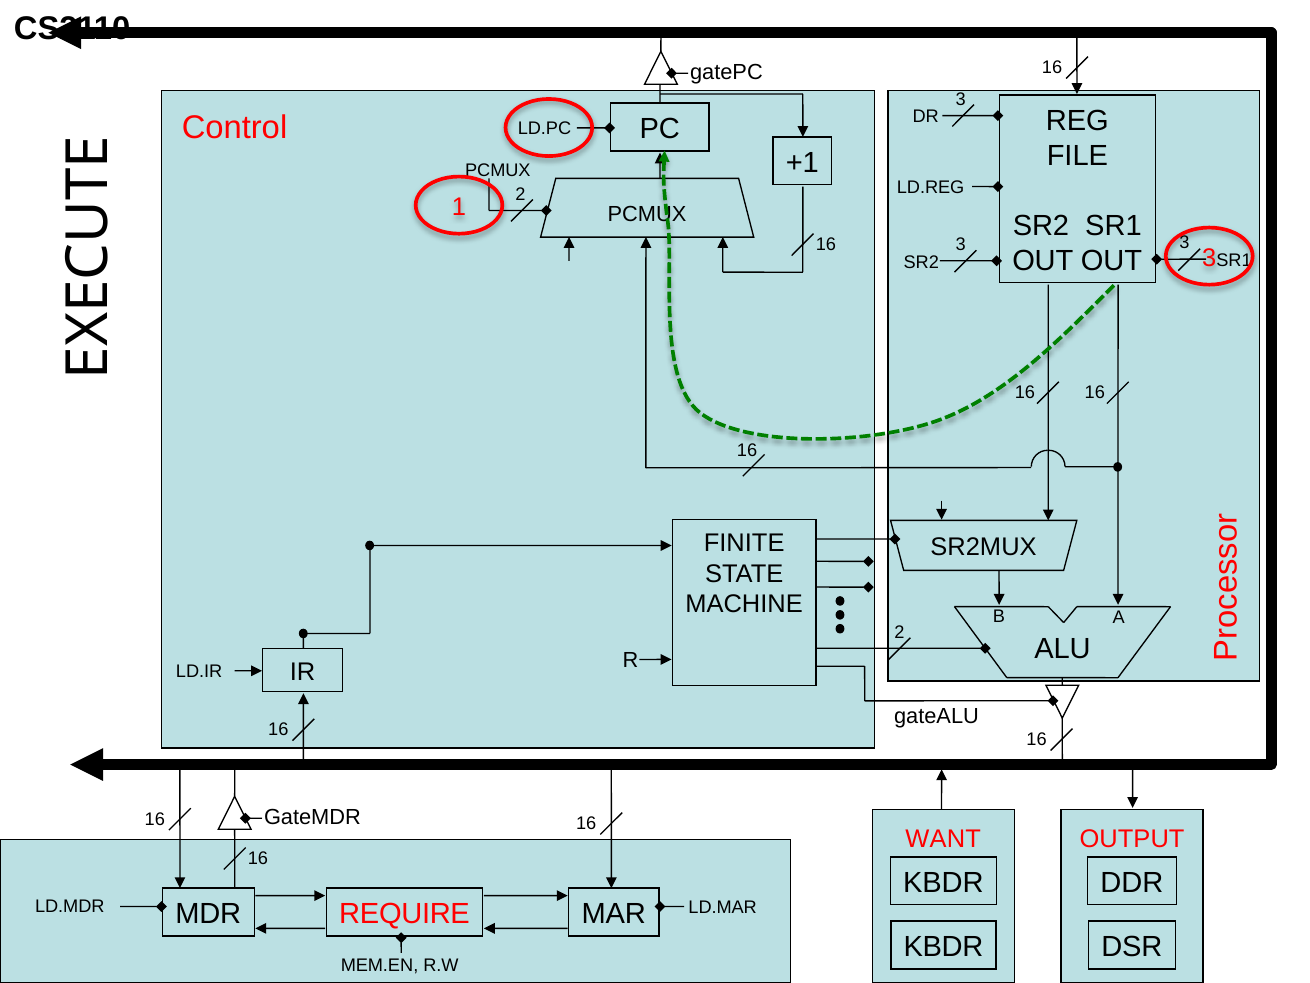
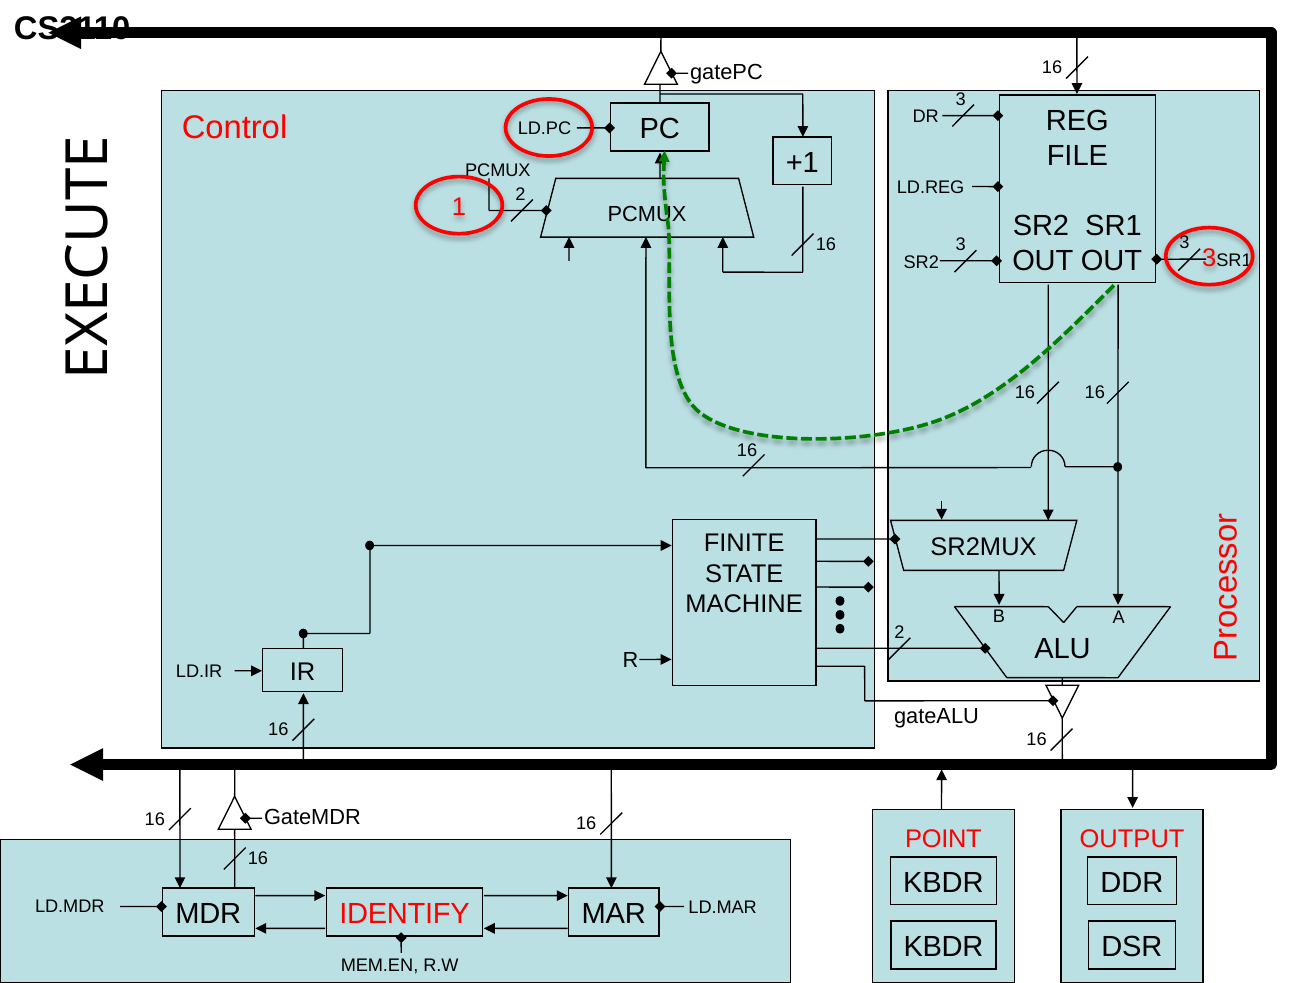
WANT: WANT -> POINT (943, 838)
REQUIRE: REQUIRE -> IDENTIFY (405, 914)
